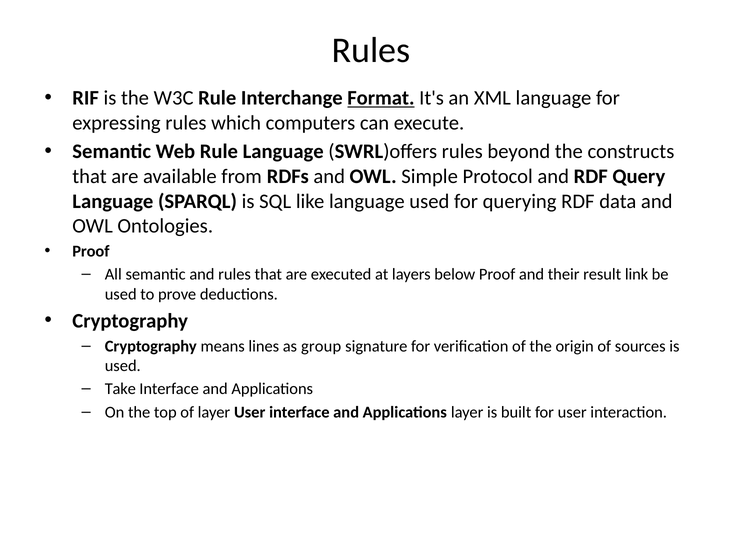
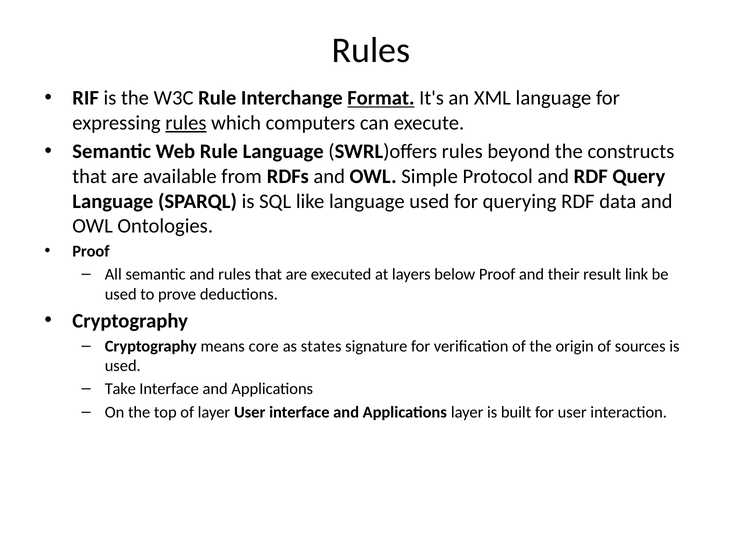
rules underline: none -> present (186, 123)
lines: lines -> core (264, 346)
group: group -> states (321, 346)
